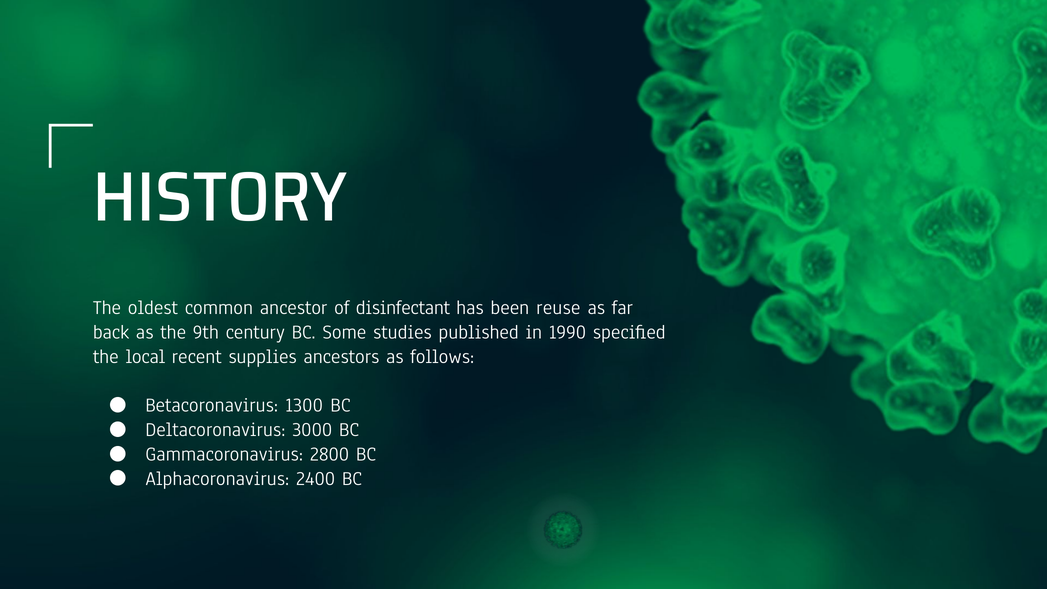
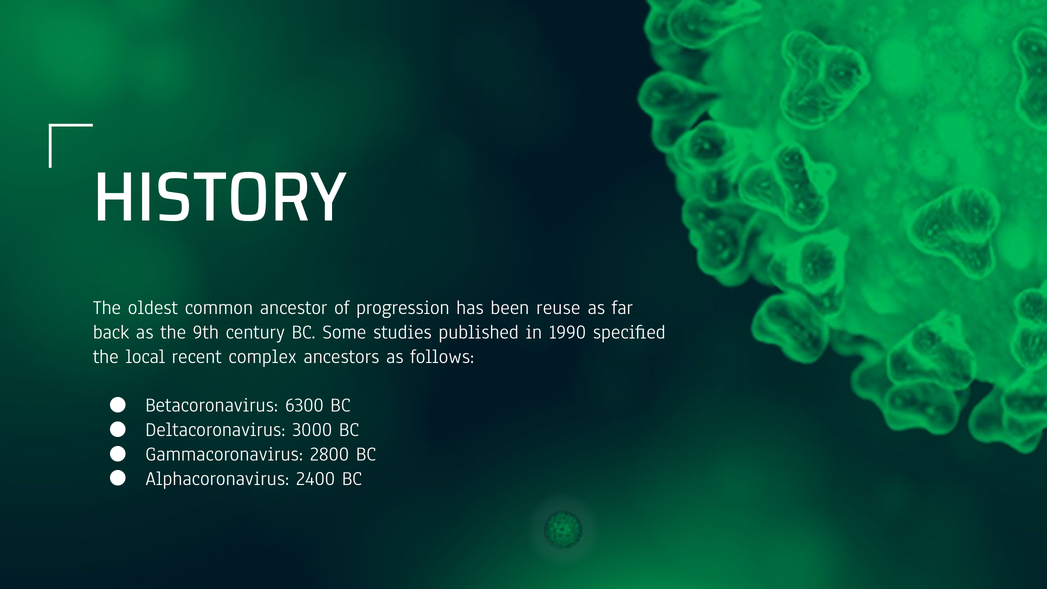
disinfectant: disinfectant -> progression (403, 307)
supplies: supplies -> complex (262, 356)
1300: 1300 -> 6300 (304, 405)
